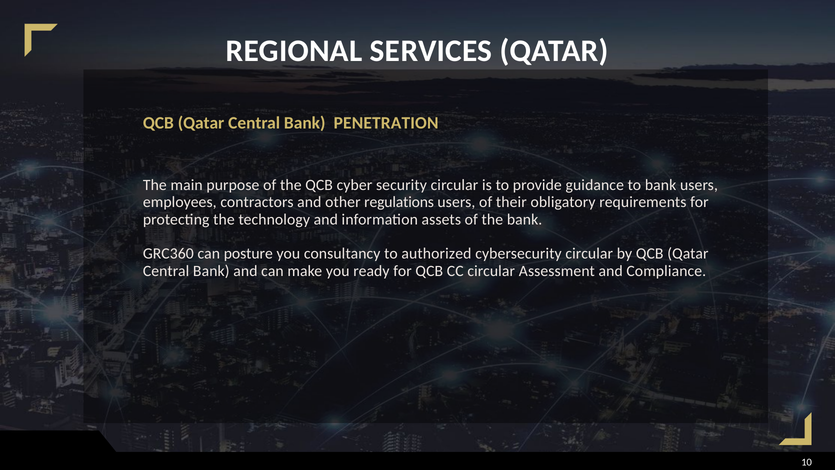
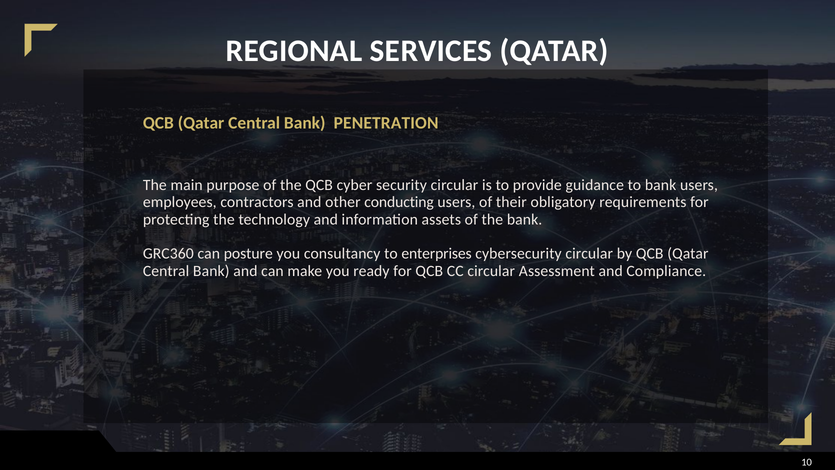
regulations: regulations -> conducting (399, 202)
authorized: authorized -> enterprises (437, 254)
